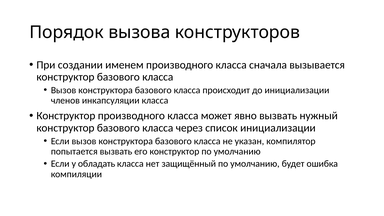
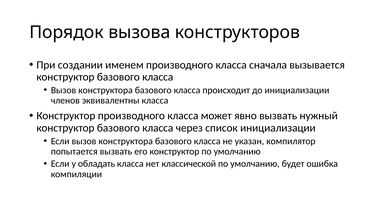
инкапсуляции: инкапсуляции -> эквивалентны (111, 101)
защищённый: защищённый -> классической (189, 164)
